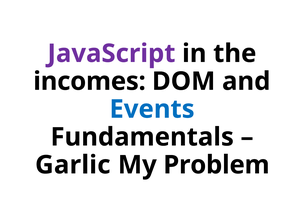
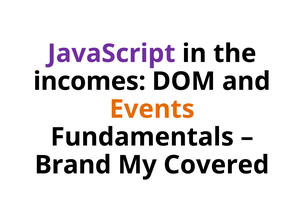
Events colour: blue -> orange (152, 109)
Garlic: Garlic -> Brand (73, 164)
Problem: Problem -> Covered (216, 164)
